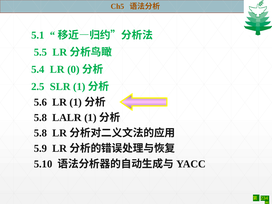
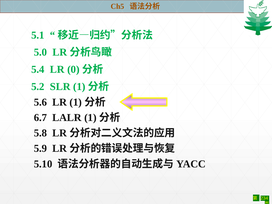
5.5: 5.5 -> 5.0 (40, 52)
2.5: 2.5 -> 5.2 (38, 87)
5.8: 5.8 -> 6.7 (40, 118)
